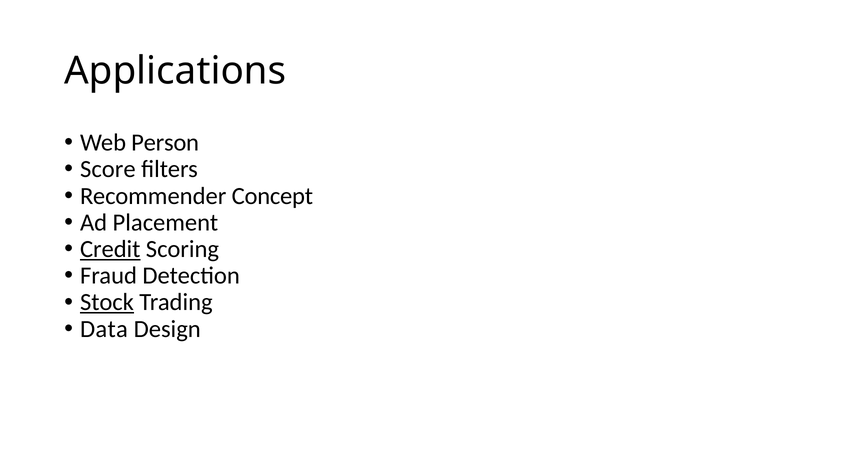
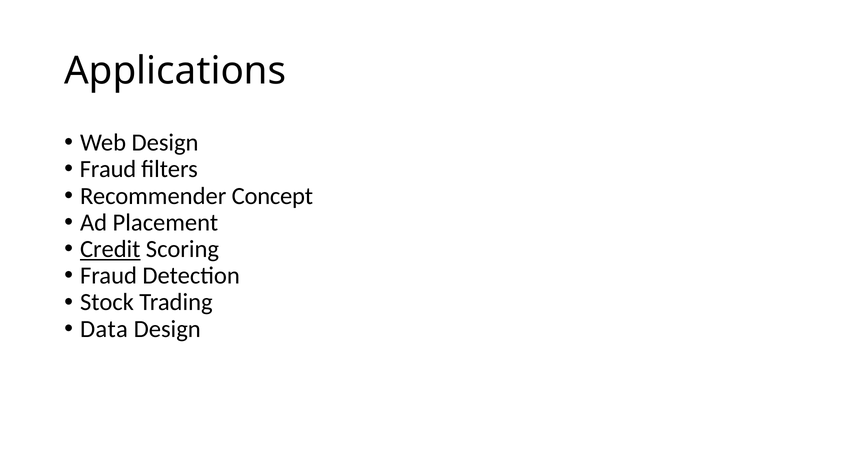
Web Person: Person -> Design (165, 143)
Score: Score -> Fraud (108, 169)
Stock underline: present -> none (107, 302)
